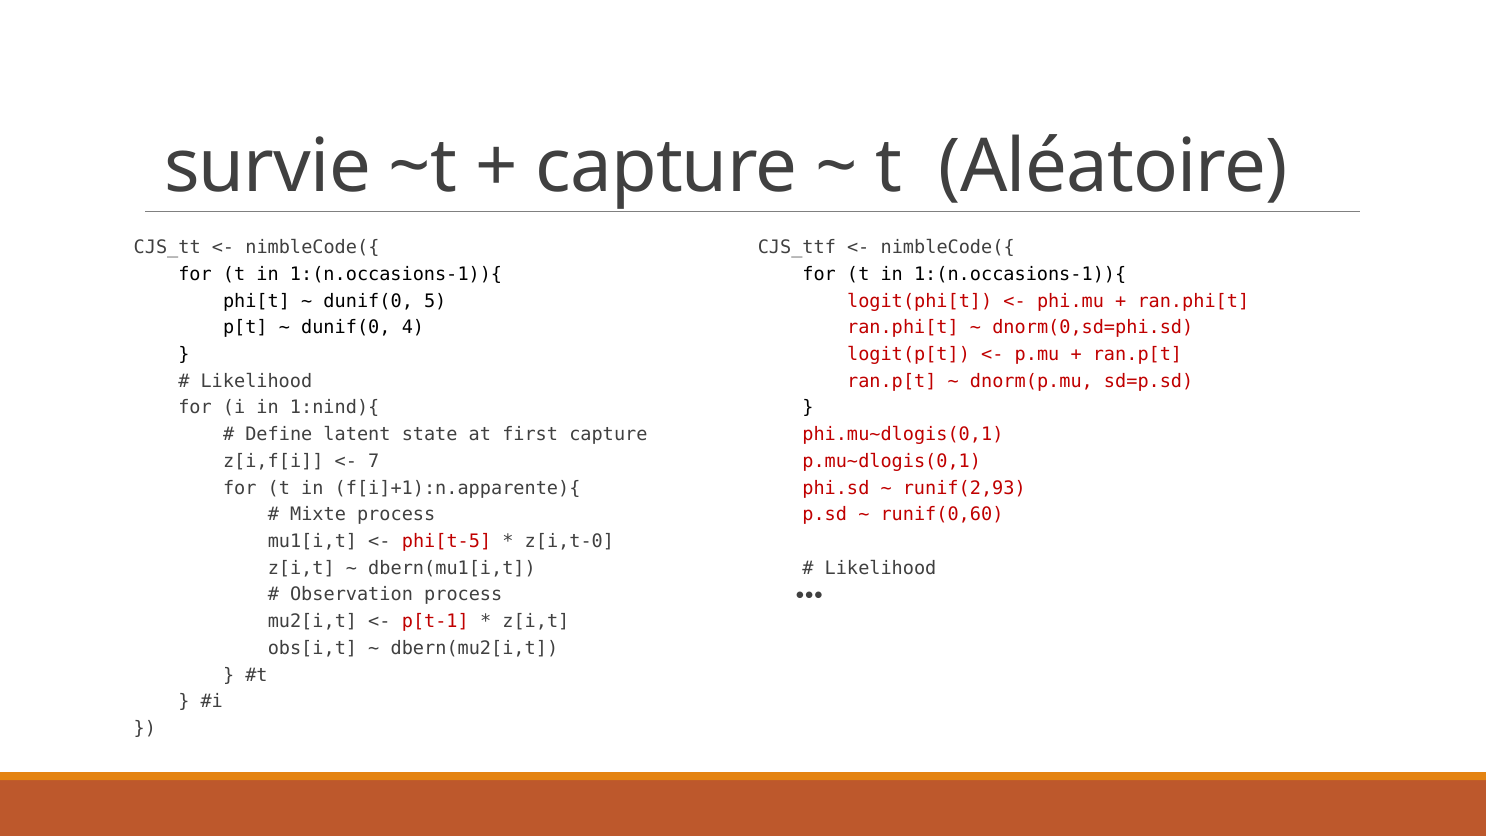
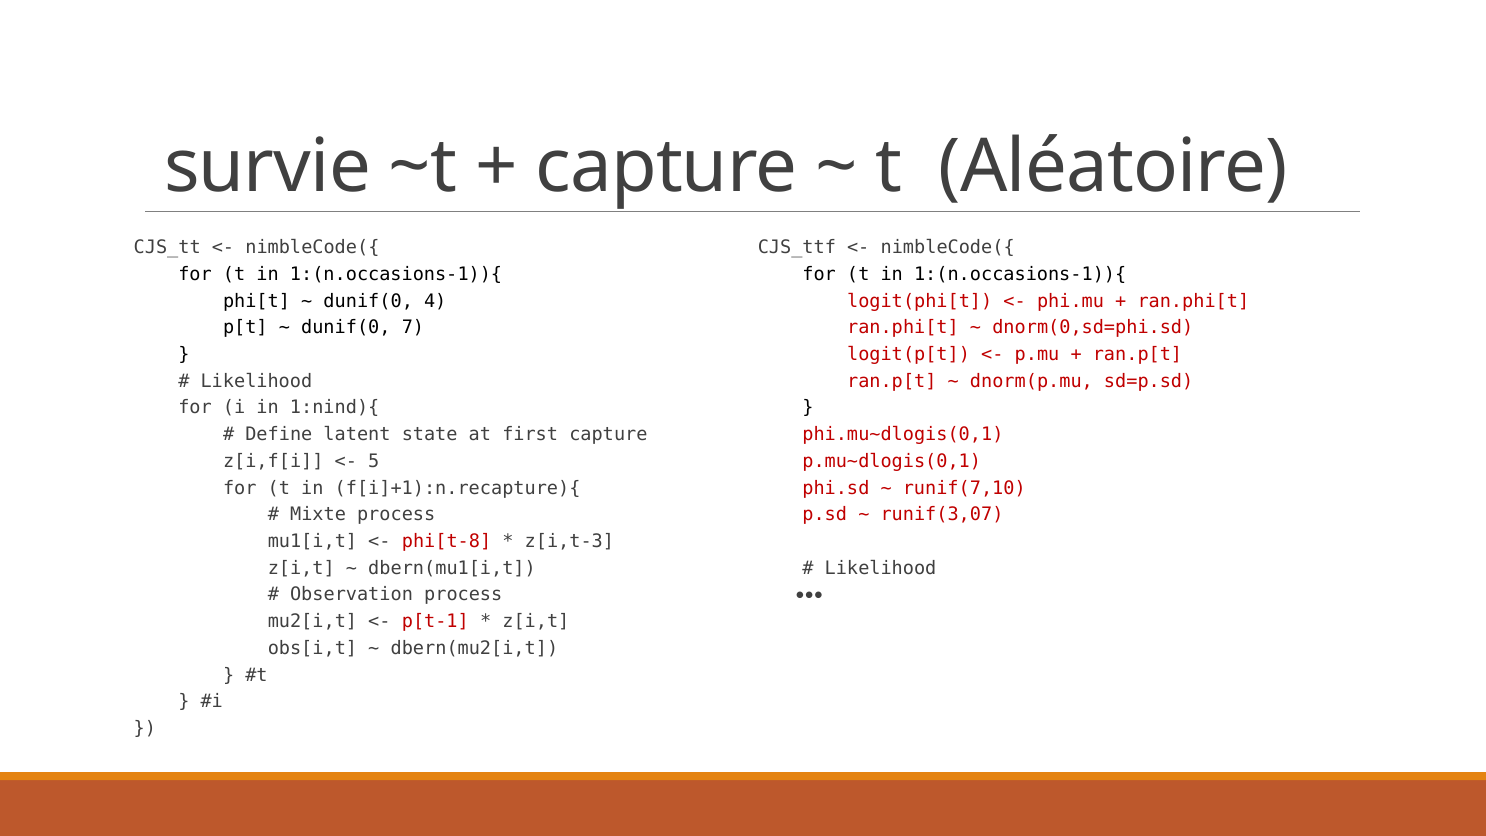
5: 5 -> 4 (435, 301)
4: 4 -> 7 (413, 328)
7: 7 -> 5 (374, 461)
f[i]+1):n.apparente){: f[i]+1):n.apparente){ -> f[i]+1):n.recapture){ (458, 488)
runif(2,93: runif(2,93 -> runif(7,10 (964, 488)
runif(0,60: runif(0,60 -> runif(3,07 (942, 515)
phi[t-5: phi[t-5 -> phi[t-8 (447, 541)
z[i,t-0: z[i,t-0 -> z[i,t-3 (569, 541)
